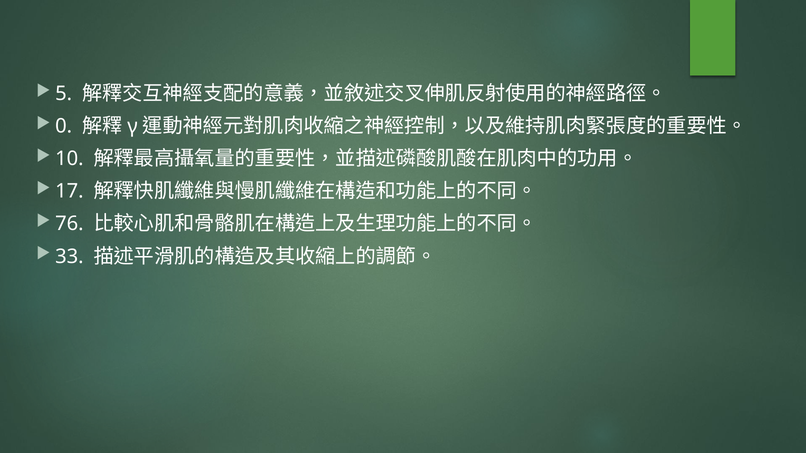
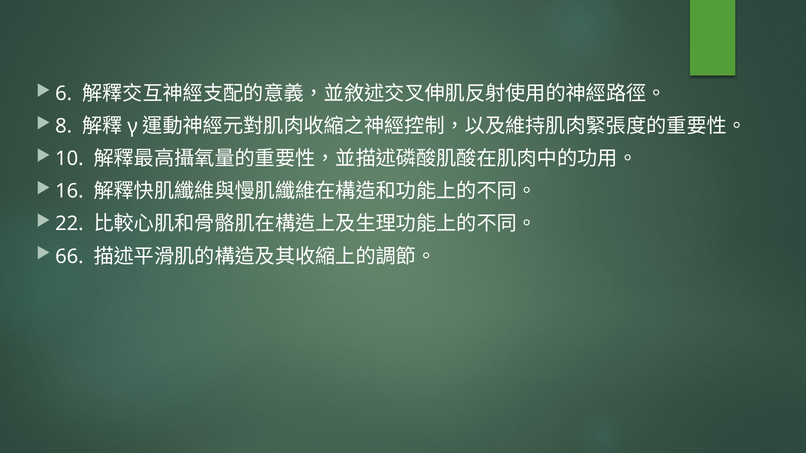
5: 5 -> 6 (64, 94)
0: 0 -> 8 (64, 126)
17: 17 -> 16 (69, 191)
76: 76 -> 22 (69, 224)
33: 33 -> 66 (69, 257)
